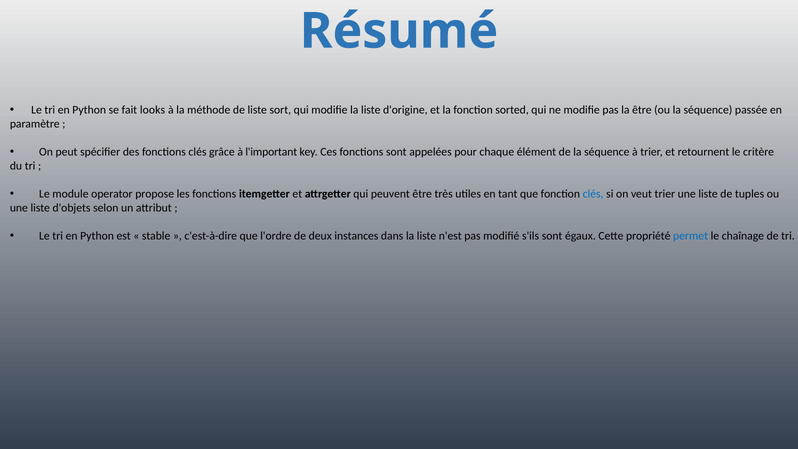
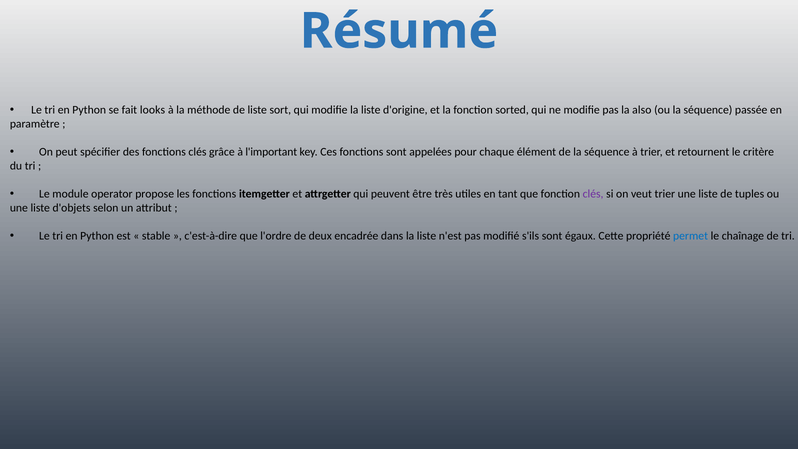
la être: être -> also (642, 110)
clés colour: blue -> purple (593, 194)
instances: instances -> encadrée (356, 236)
